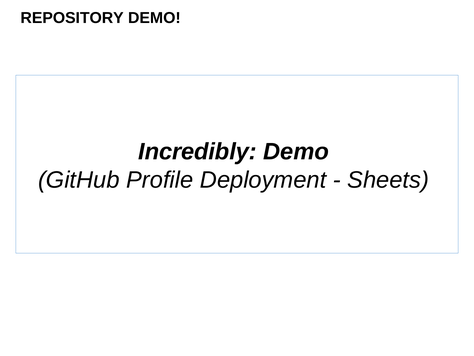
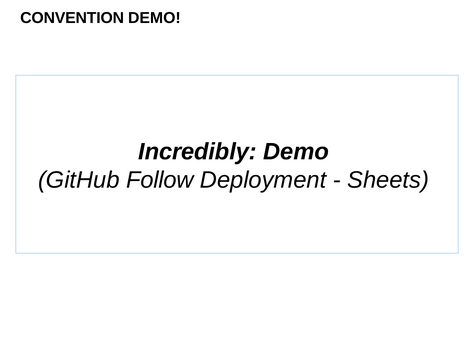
REPOSITORY: REPOSITORY -> CONVENTION (72, 18)
Profile: Profile -> Follow (160, 180)
